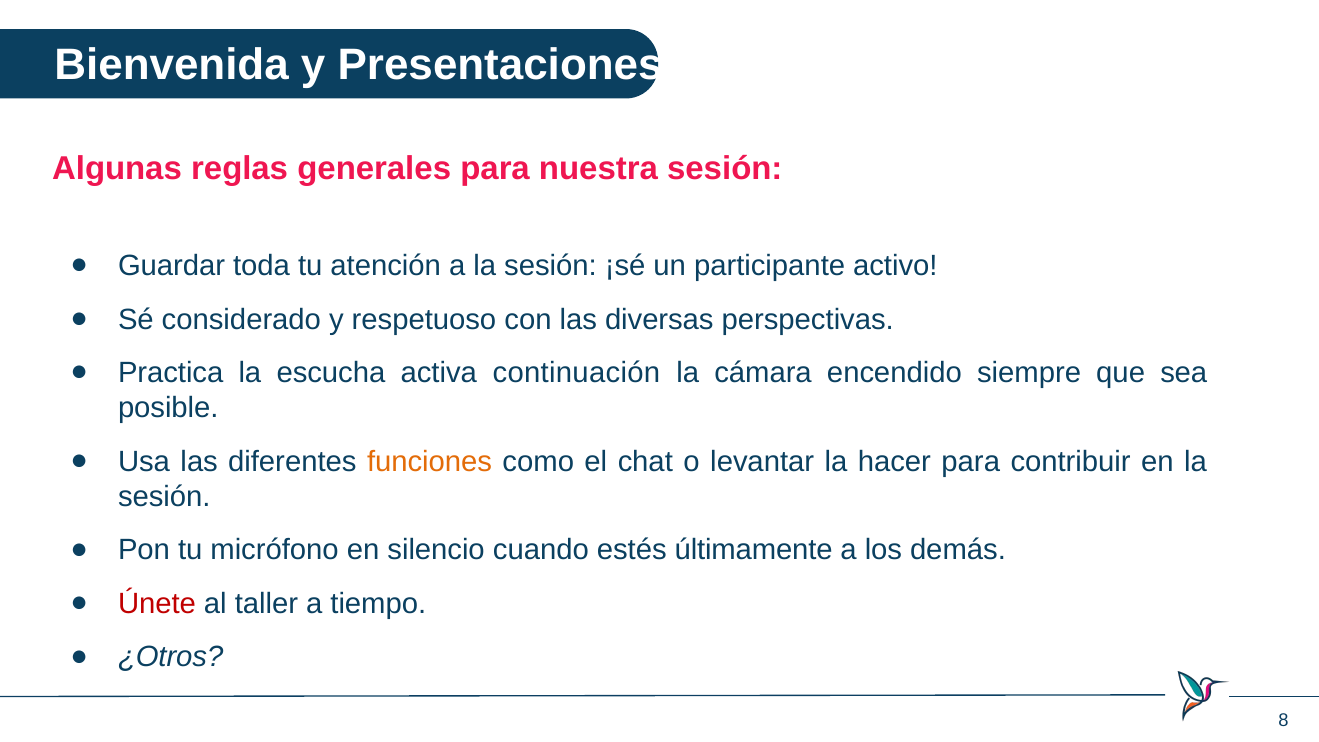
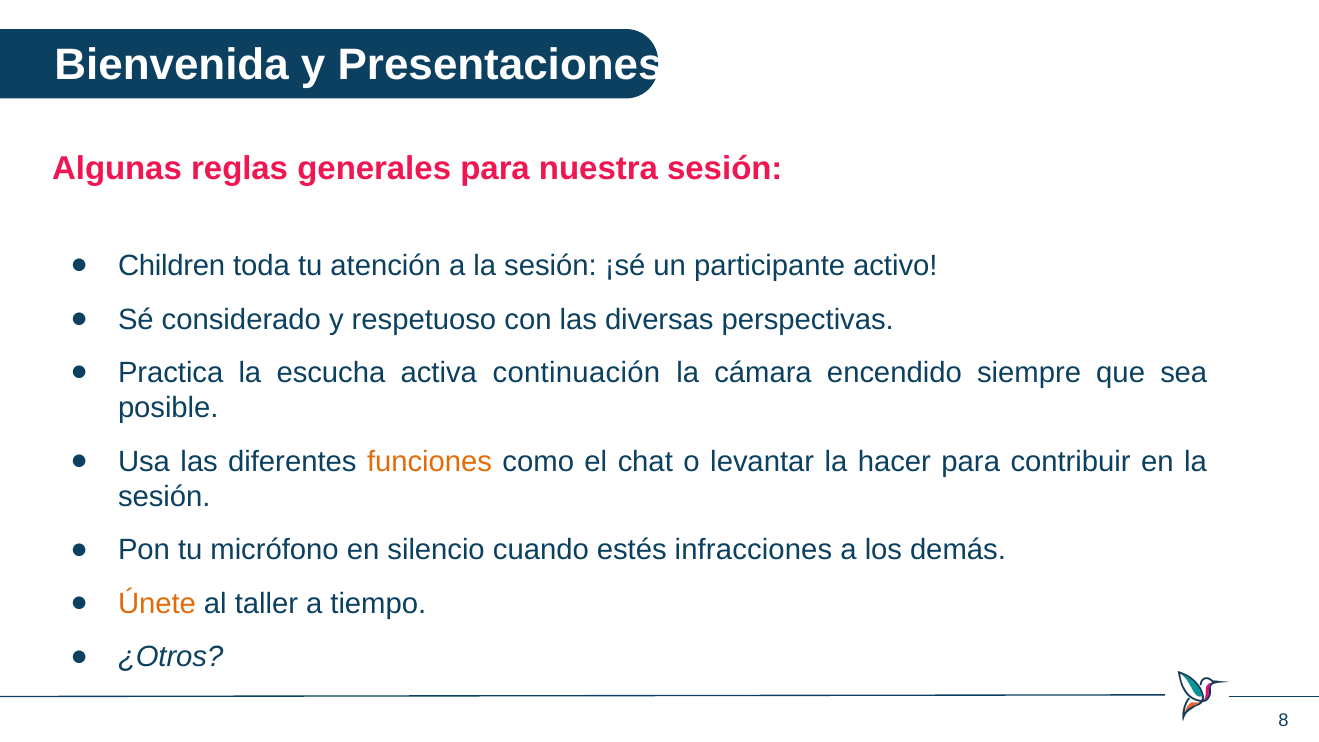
Guardar: Guardar -> Children (172, 266)
últimamente: últimamente -> infracciones (753, 550)
Únete colour: red -> orange (157, 604)
